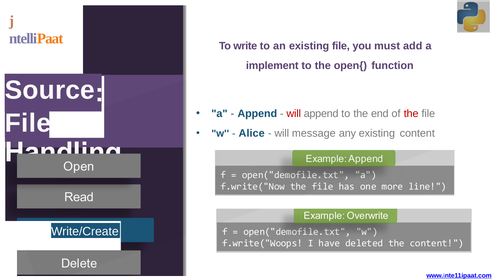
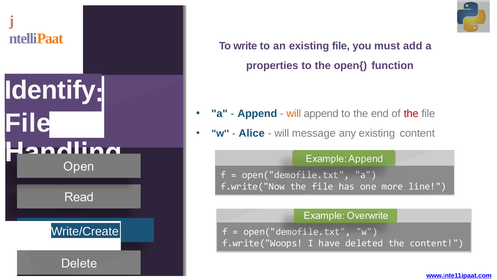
implement: implement -> properties (272, 66)
Source: Source -> Identify (50, 90)
will colour: red -> orange (294, 113)
